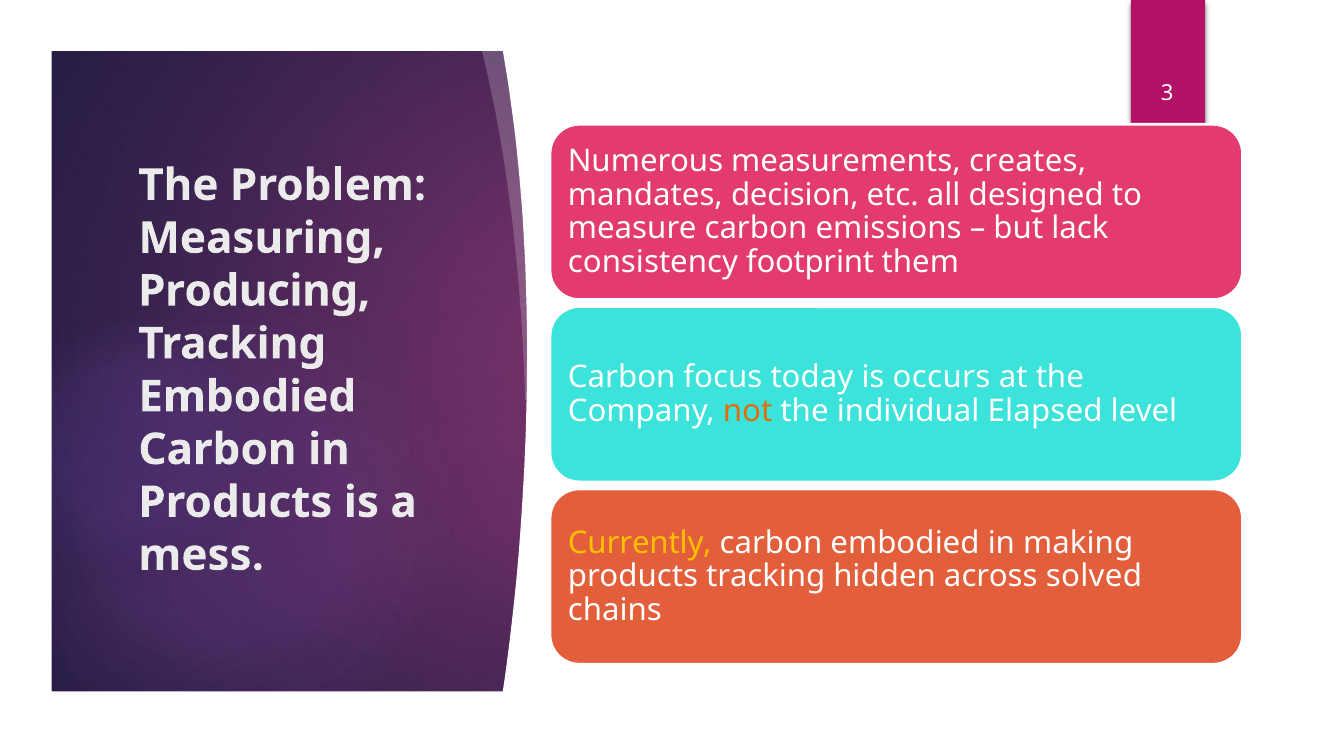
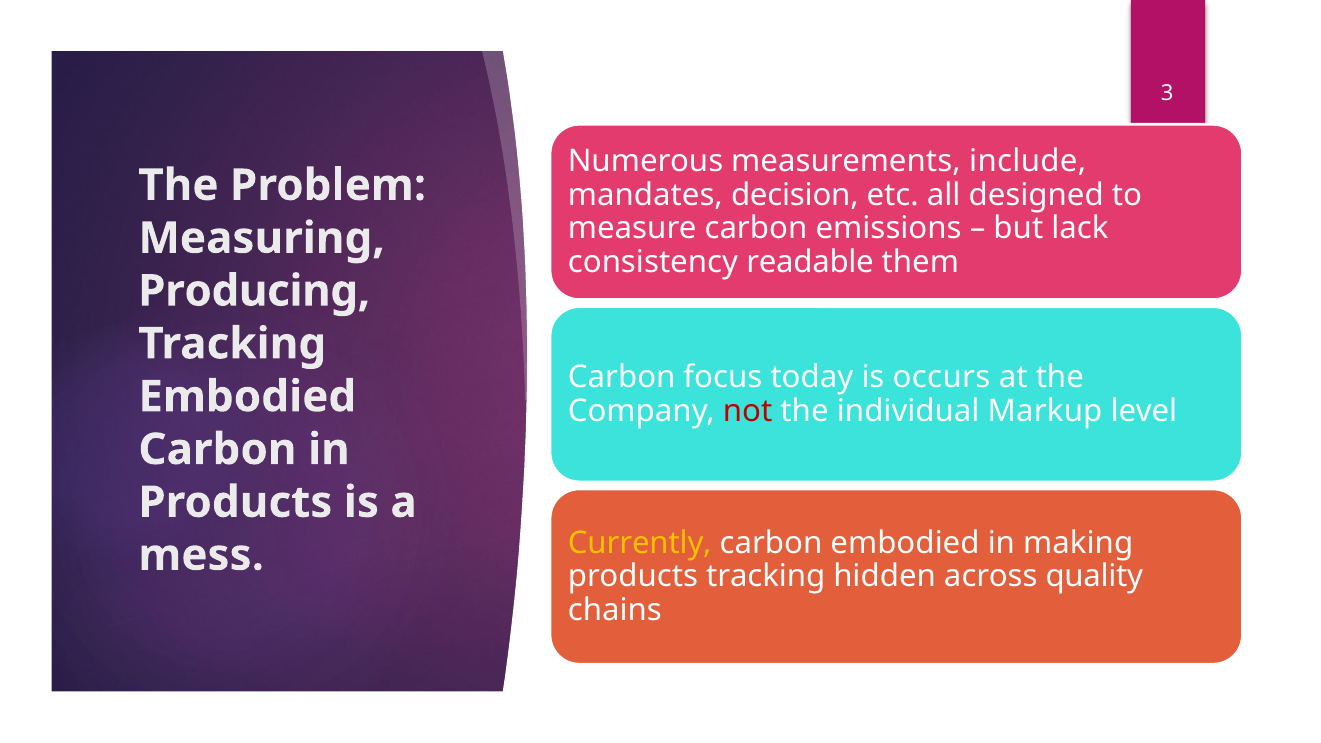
creates: creates -> include (1028, 161)
footprint: footprint -> readable (810, 262)
not colour: orange -> red (748, 411)
Elapsed: Elapsed -> Markup (1045, 411)
solved: solved -> quality (1094, 577)
